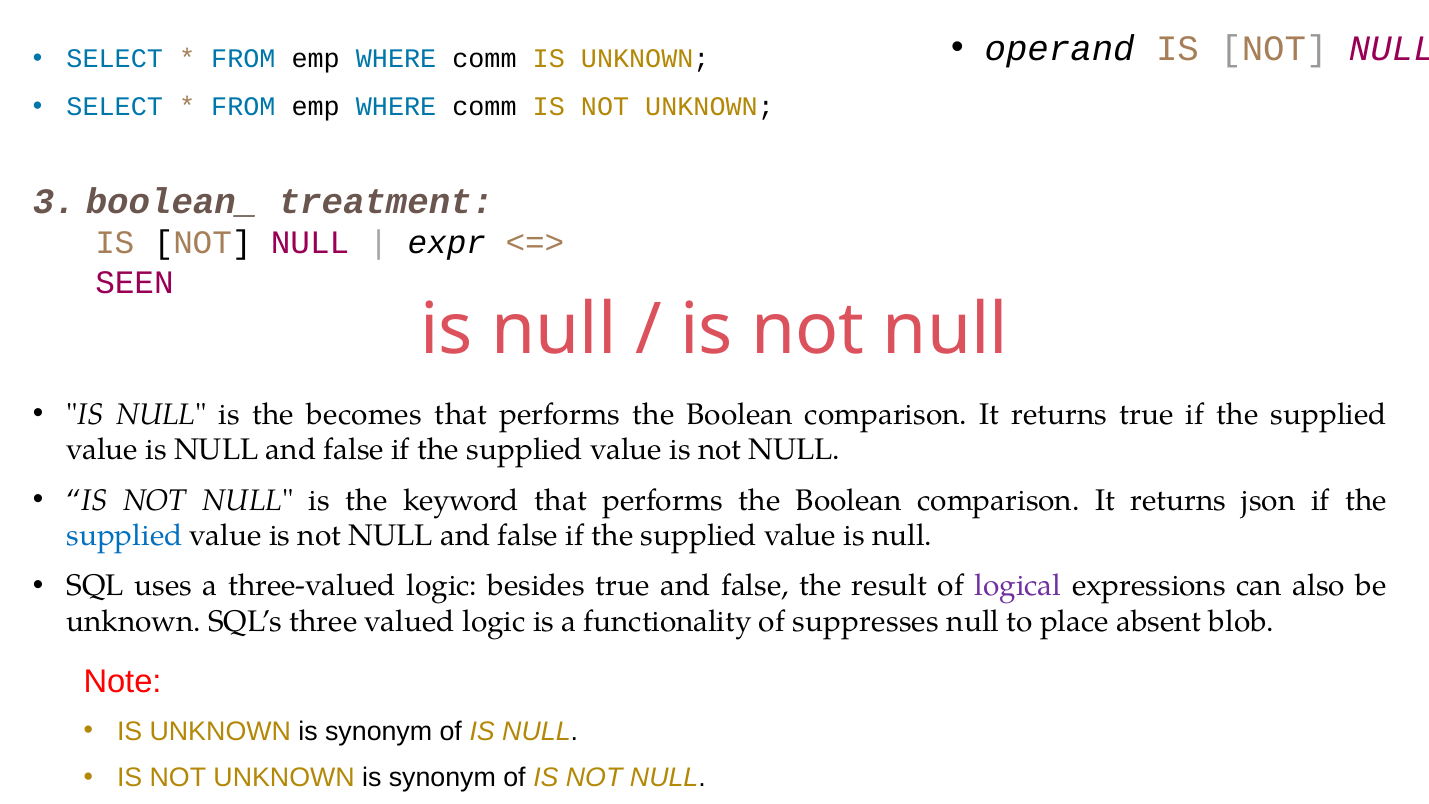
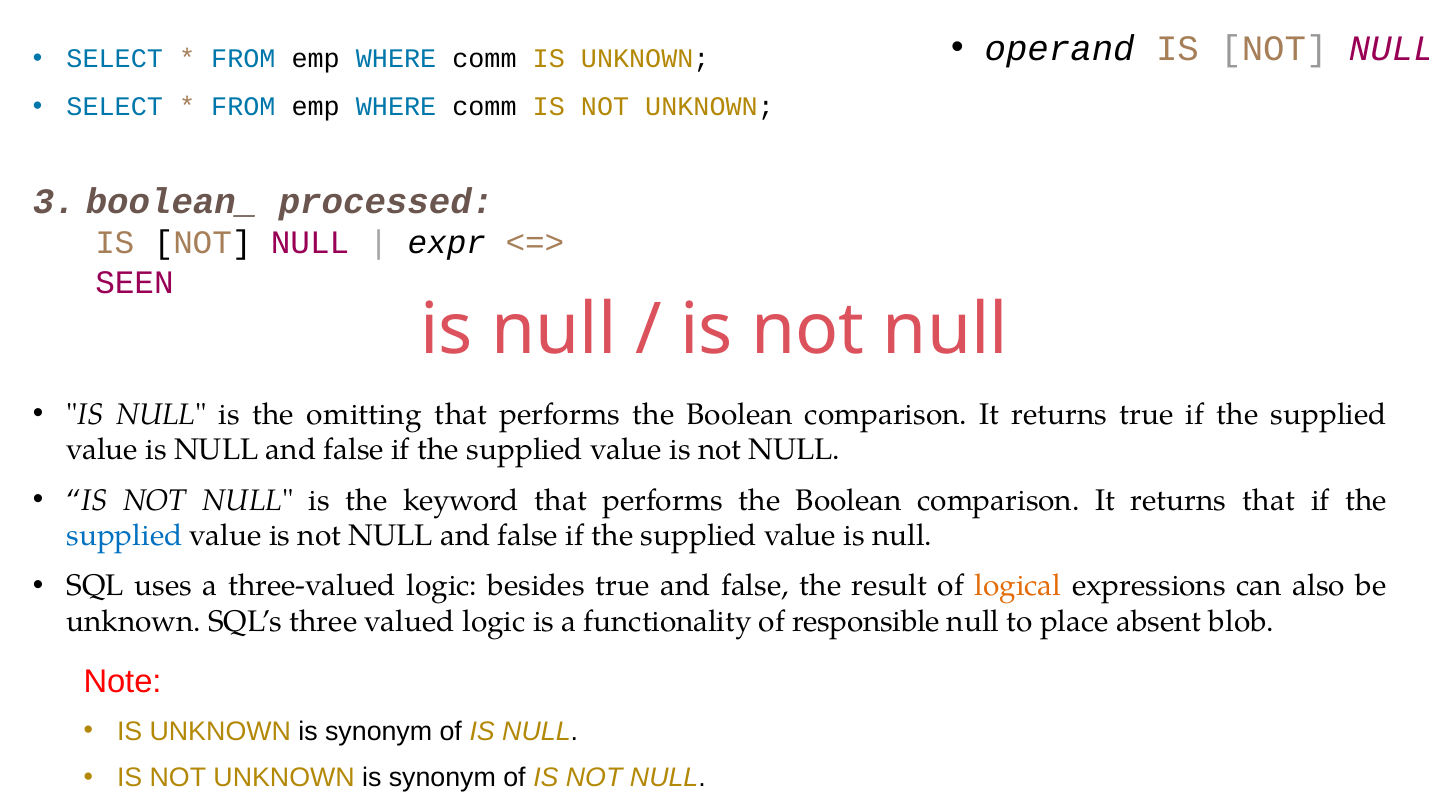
treatment: treatment -> processed (386, 202)
becomes: becomes -> omitting (364, 414)
returns json: json -> that (1269, 500)
logical colour: purple -> orange (1018, 586)
suppresses: suppresses -> responsible (866, 622)
